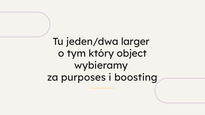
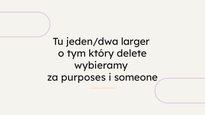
object: object -> delete (132, 54)
boosting: boosting -> someone (136, 78)
